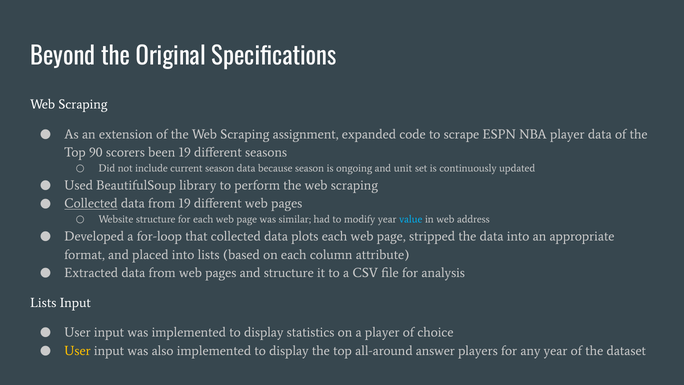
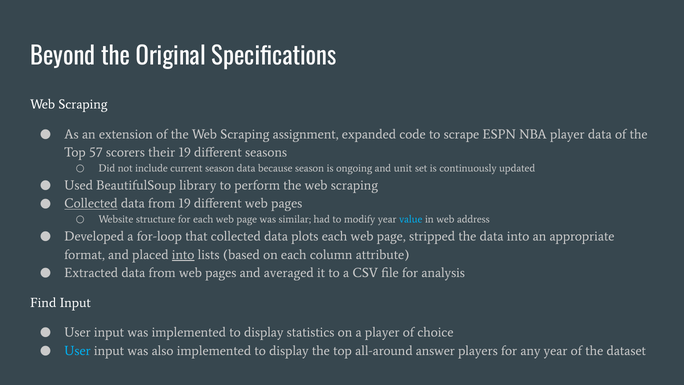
90: 90 -> 57 (96, 152)
been: been -> their (162, 152)
into underline: none -> present (183, 255)
and structure: structure -> averaged (289, 273)
Lists: Lists -> Find (43, 303)
User colour: yellow -> light blue (78, 351)
